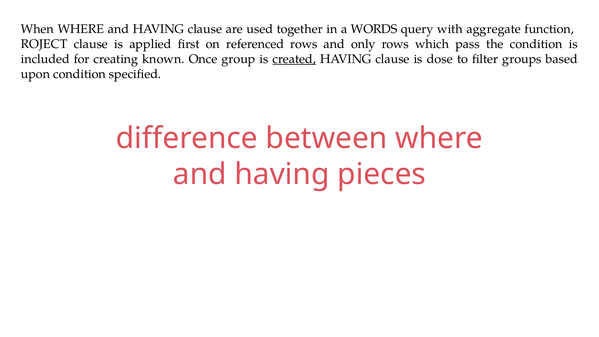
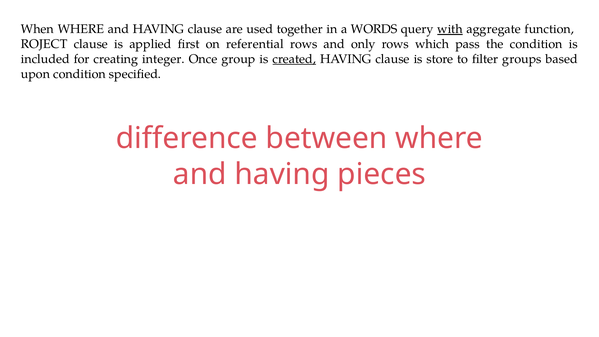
with underline: none -> present (450, 29)
referenced: referenced -> referential (255, 44)
known: known -> integer (163, 59)
dose: dose -> store (440, 59)
